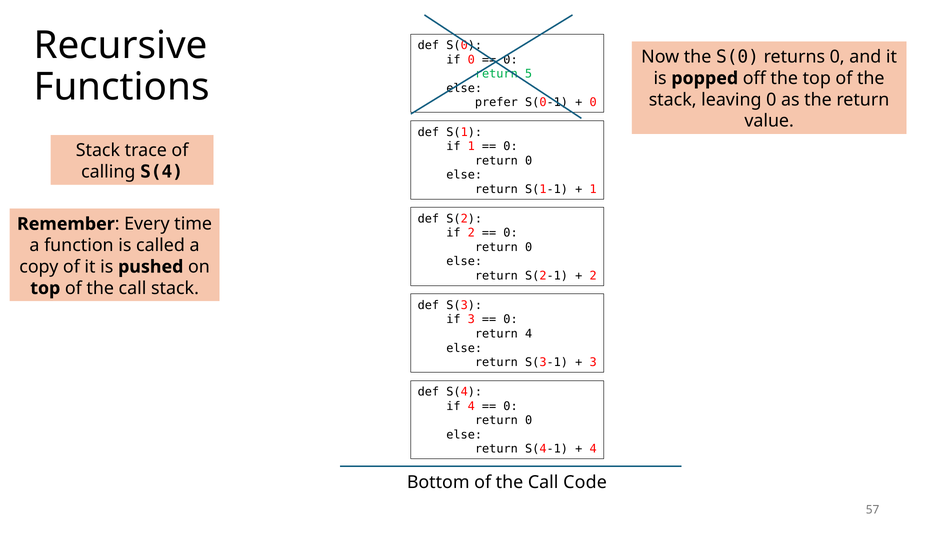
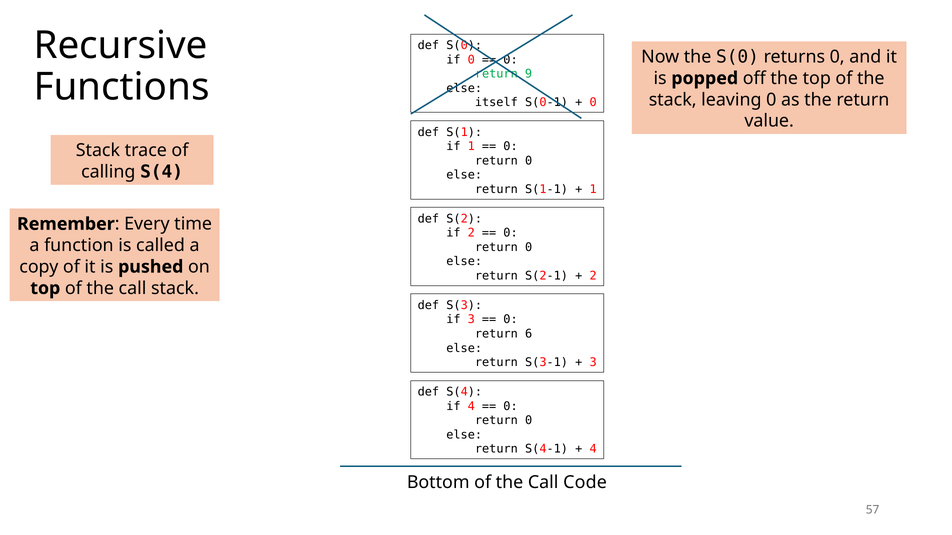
5: 5 -> 9 (529, 74)
prefer: prefer -> itself (496, 103)
return 4: 4 -> 6 (529, 334)
